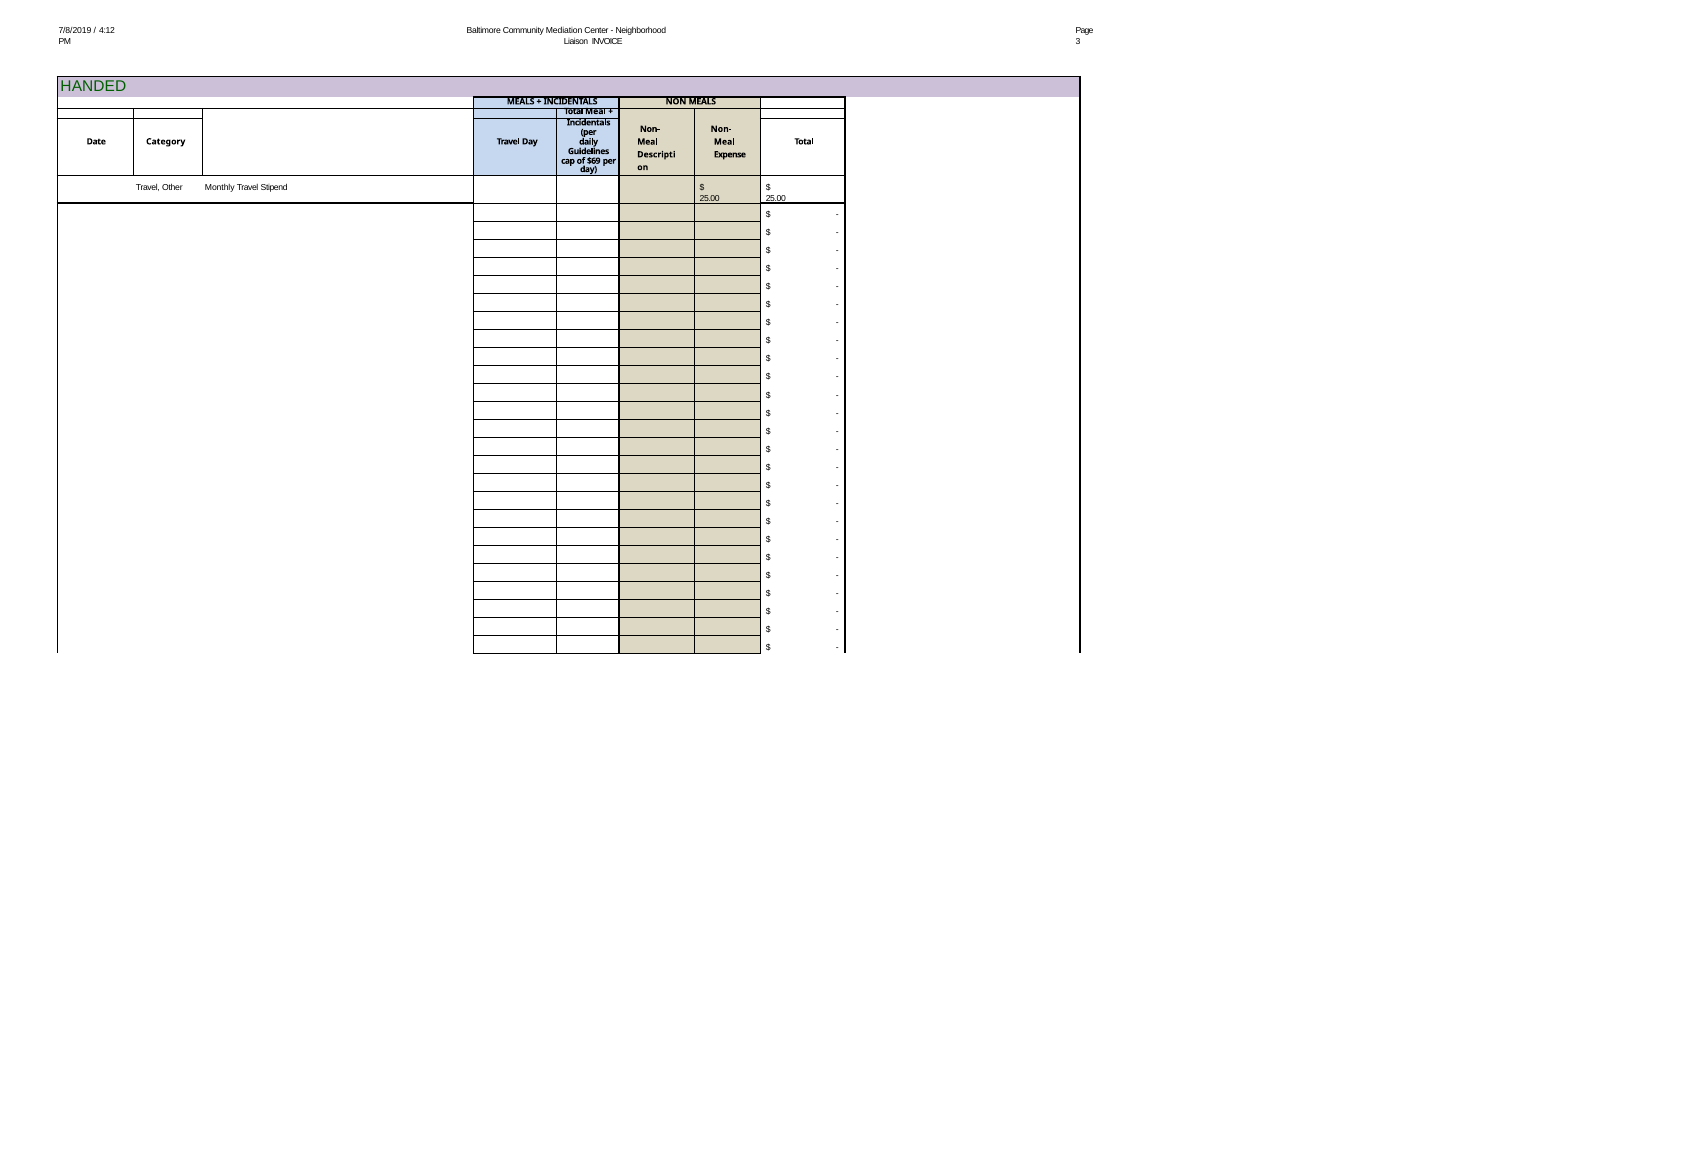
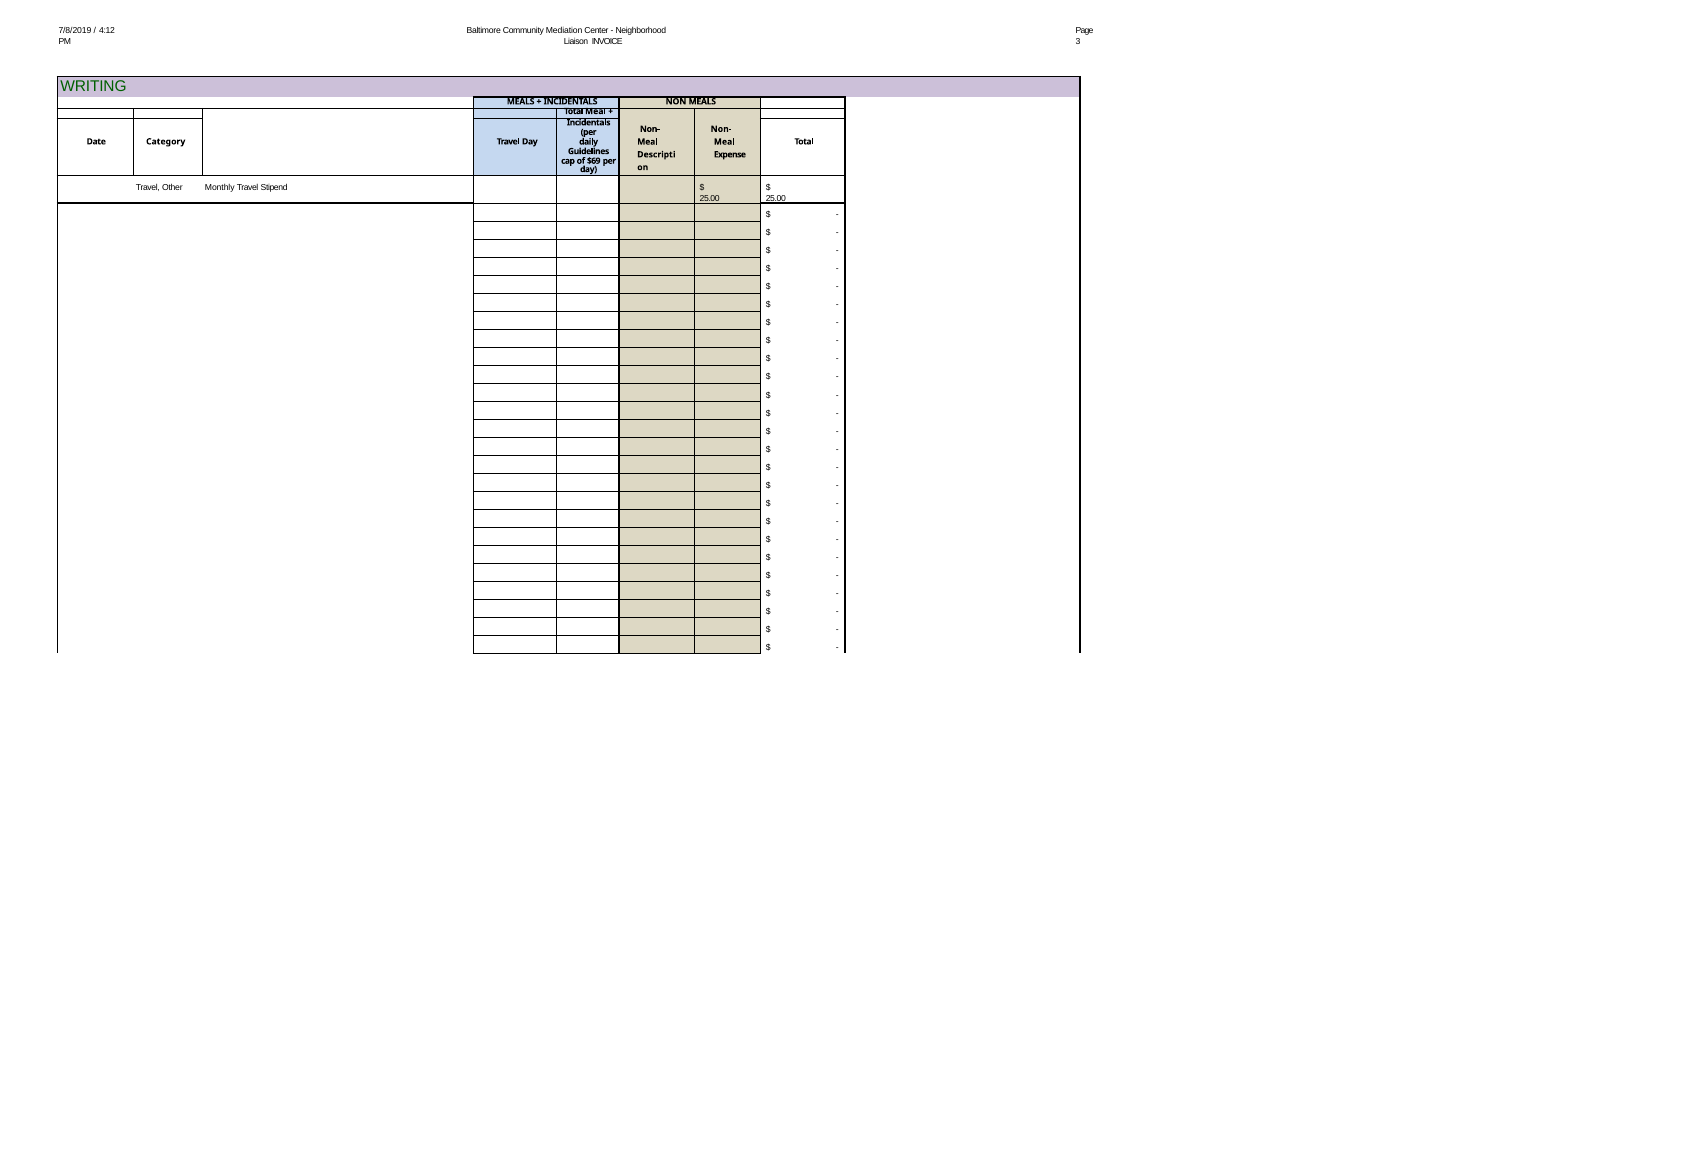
HANDED: HANDED -> WRITING (94, 86)
